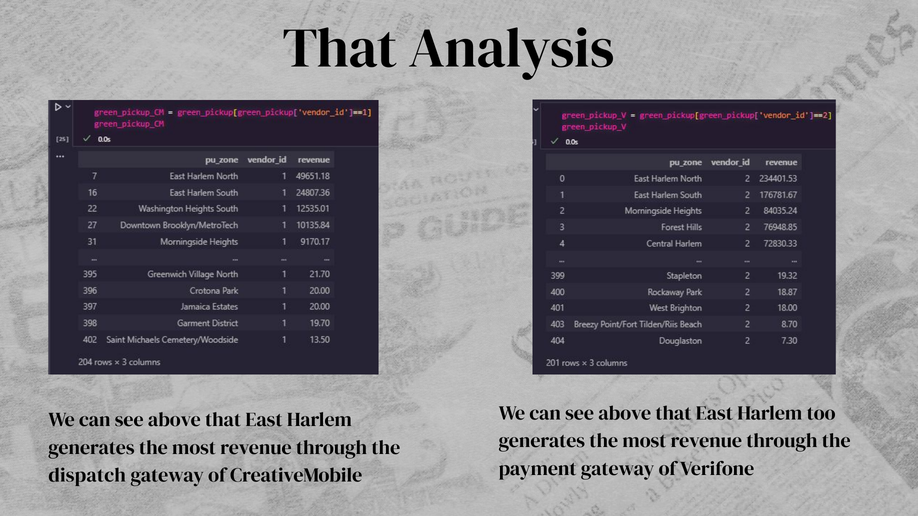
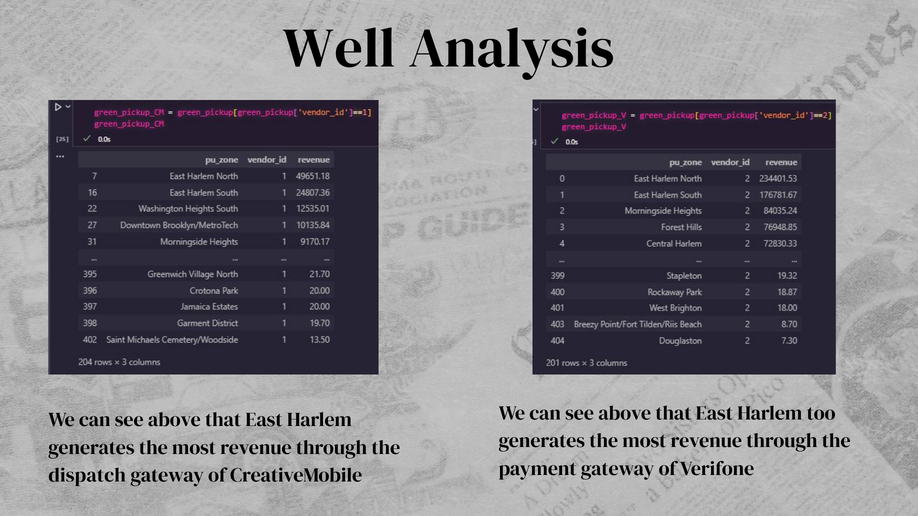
That: That -> Well (339, 49)
